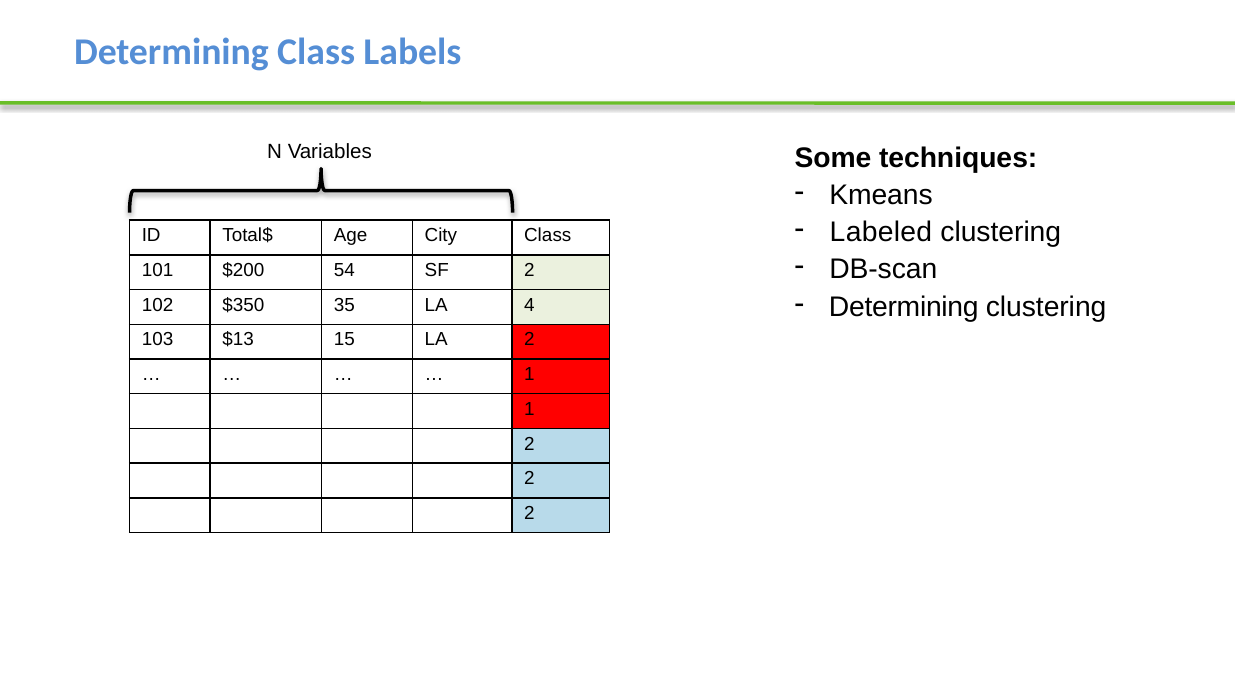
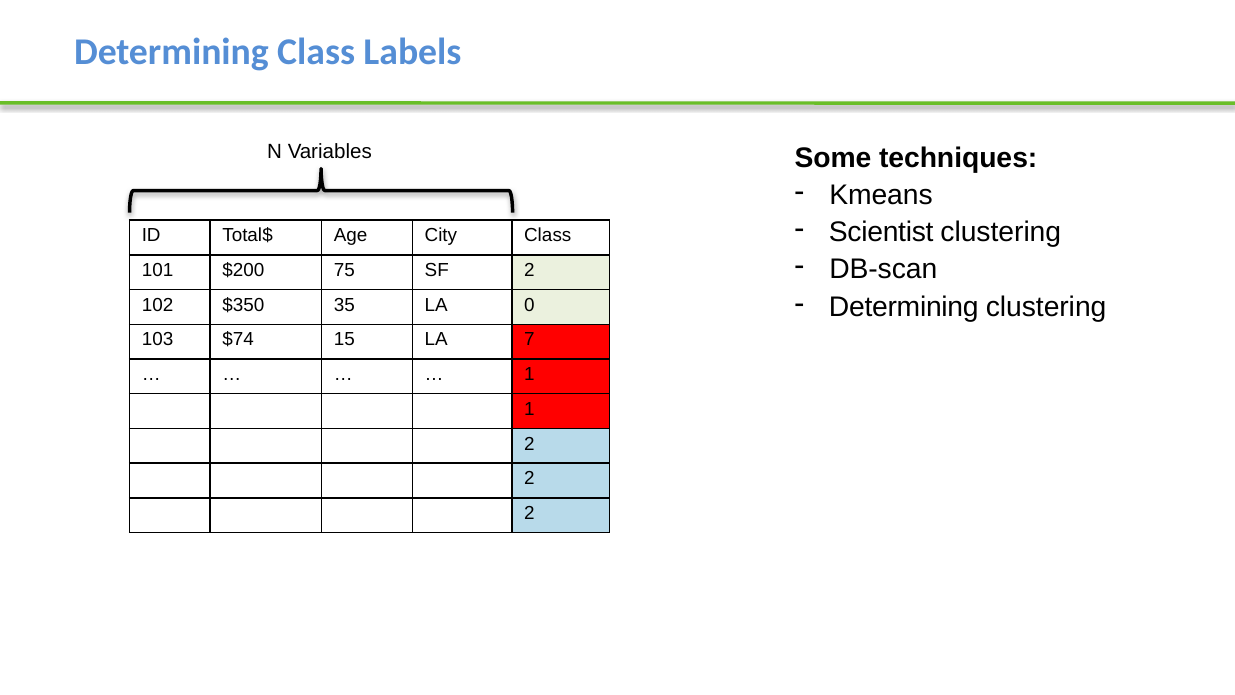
Labeled: Labeled -> Scientist (881, 232)
54: 54 -> 75 (344, 270)
4: 4 -> 0 (529, 305)
$13: $13 -> $74 (238, 340)
LA 2: 2 -> 7 (529, 340)
